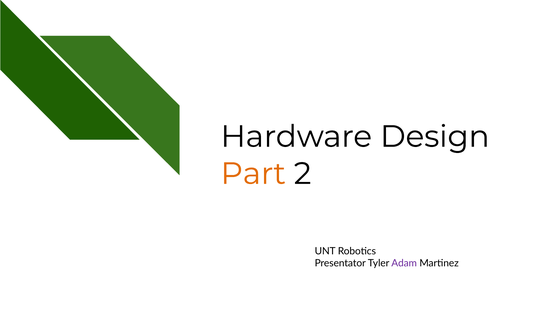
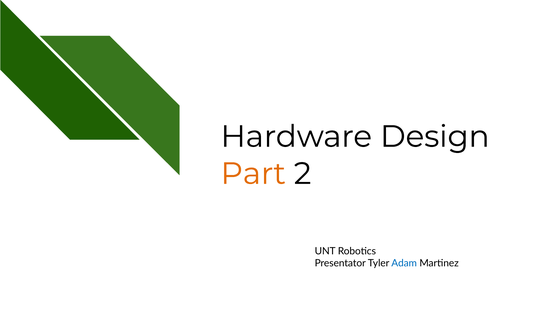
Adam colour: purple -> blue (404, 263)
